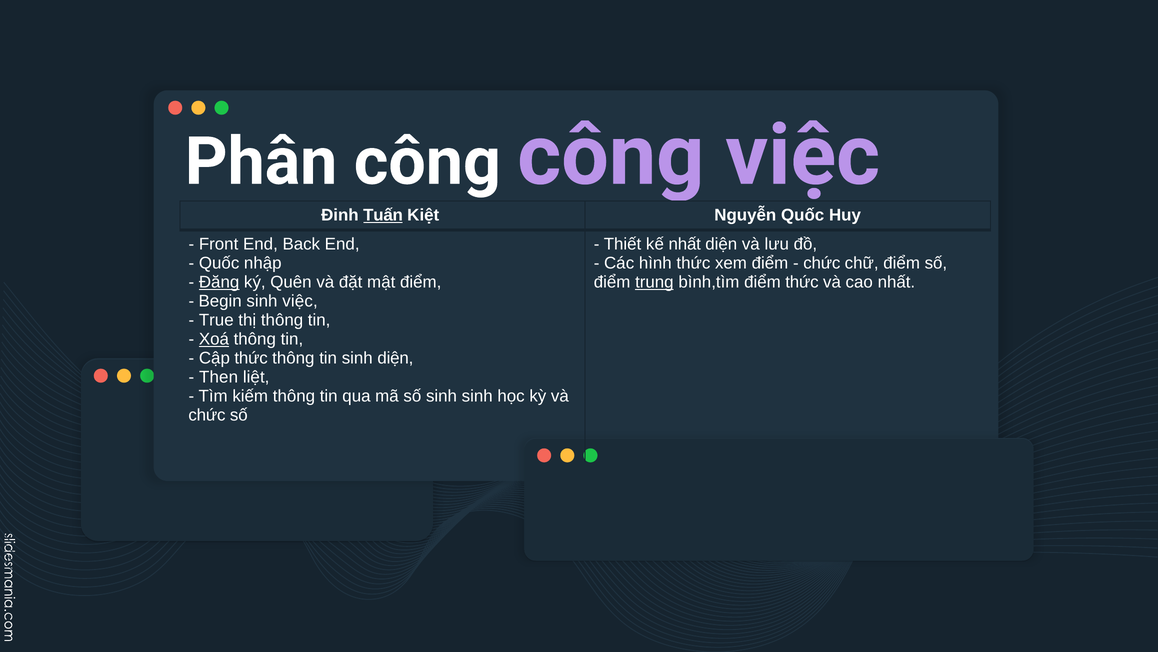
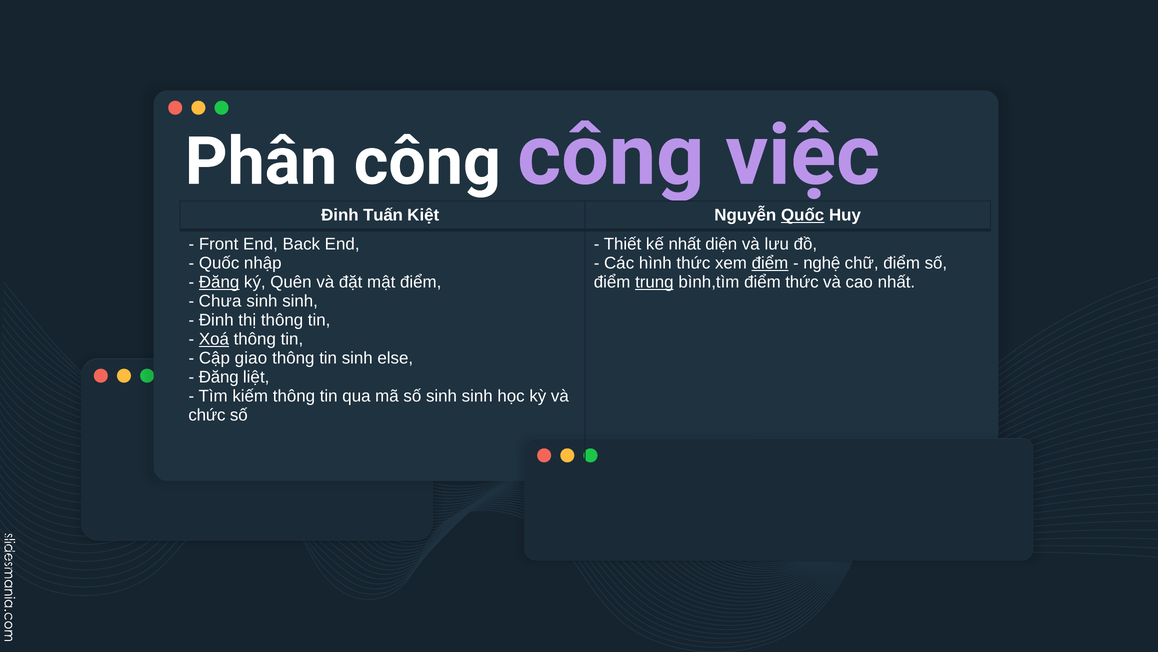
Tuấn underline: present -> none (383, 215)
Quốc underline: none -> present (803, 215)
điểm underline: none -> present (770, 263)
chức: chức -> nghệ (822, 263)
Begin: Begin -> Chưa (220, 301)
việc: việc -> sinh (300, 301)
True: True -> Đinh (216, 320)
Cập thức: thức -> giao (251, 358)
sinh diện: diện -> else (395, 358)
Then: Then -> Đăng (219, 377)
